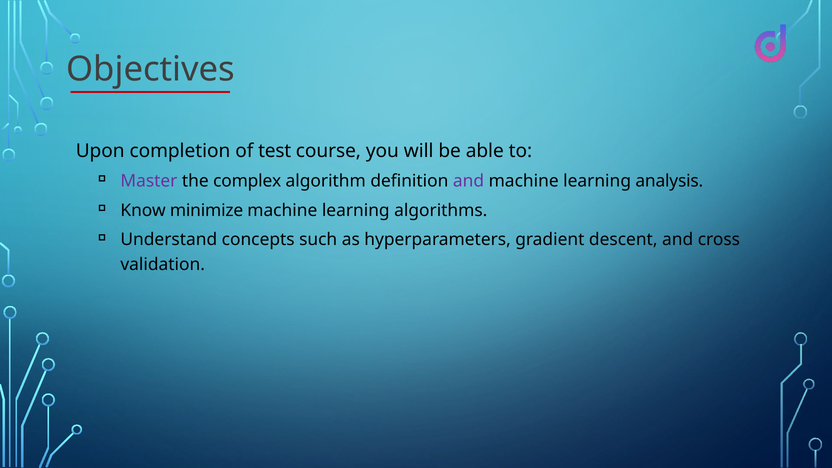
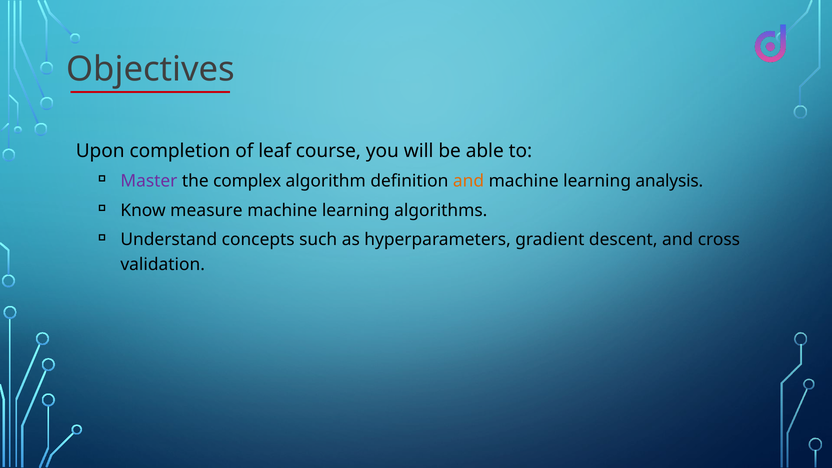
test: test -> leaf (275, 151)
and colour: purple -> orange (469, 181)
minimize: minimize -> measure (206, 210)
